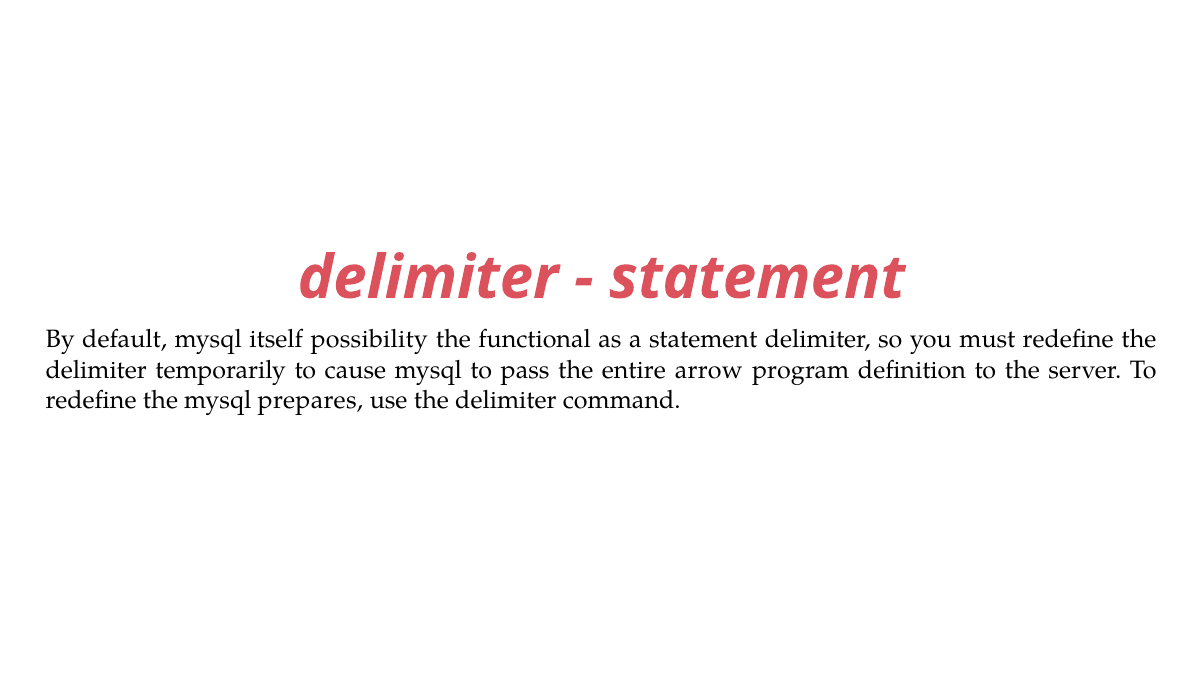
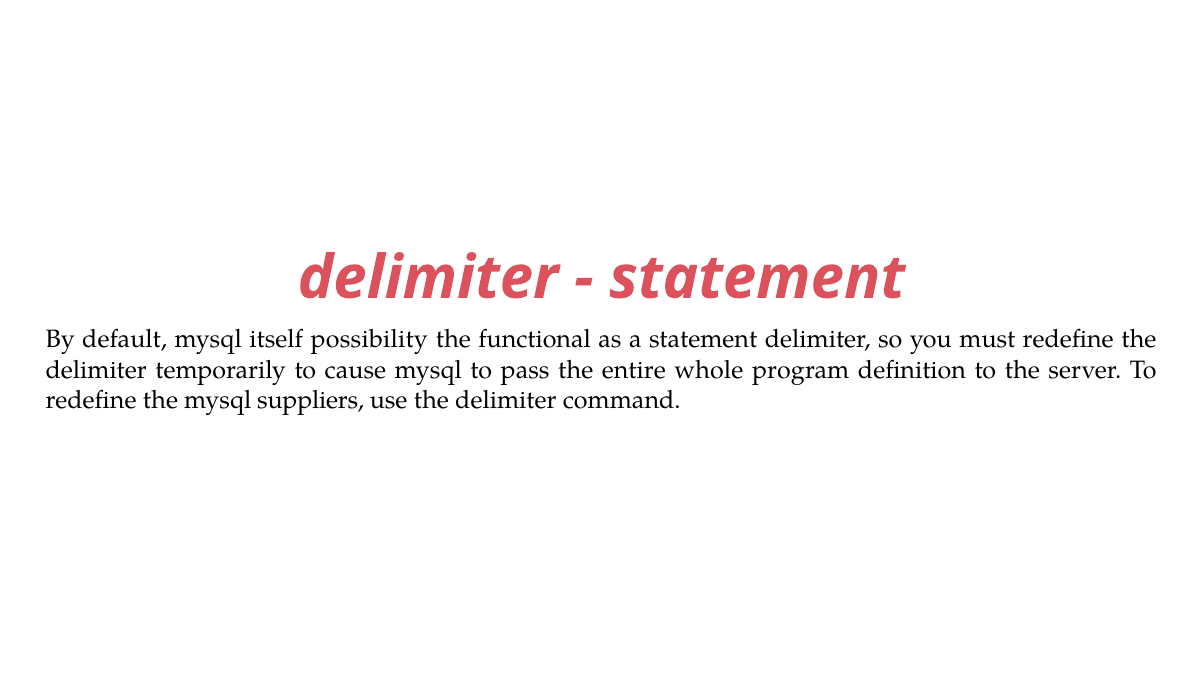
arrow: arrow -> whole (709, 370)
prepares: prepares -> suppliers (311, 400)
